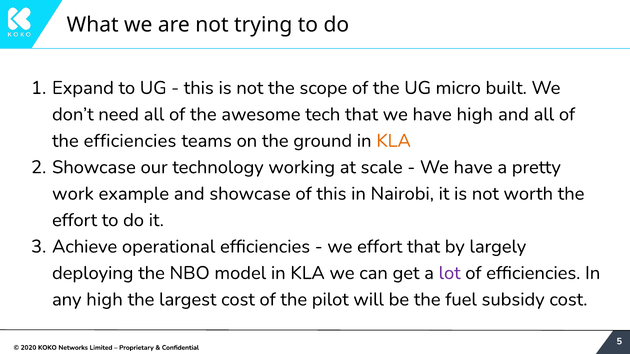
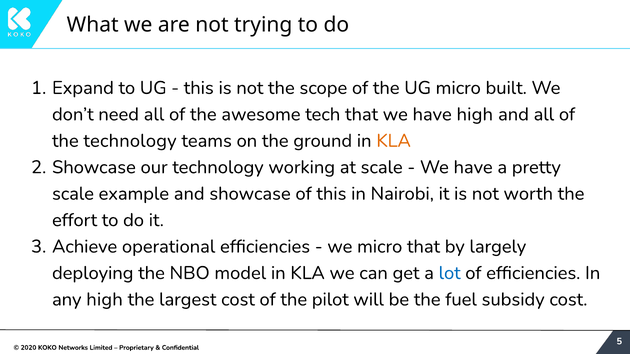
the efficiencies: efficiencies -> technology (130, 141)
work: work -> scale (73, 194)
we effort: effort -> micro (380, 247)
lot colour: purple -> blue (450, 273)
